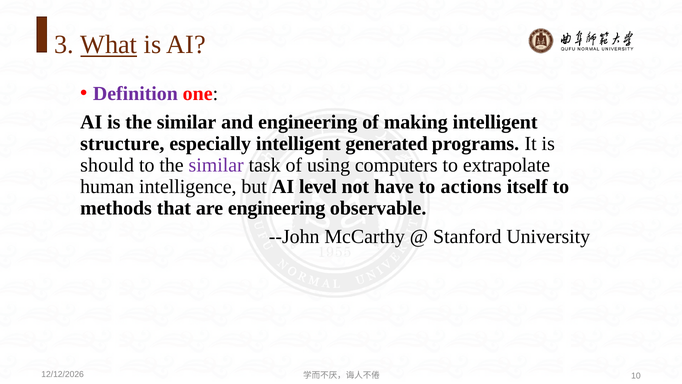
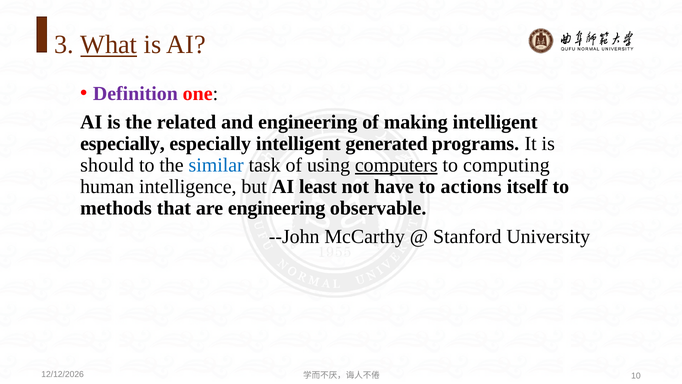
is the similar: similar -> related (187, 122)
structure: structure -> especially (122, 143)
similar colour: purple -> blue (216, 165)
computers underline: none -> present (396, 165)
extrapolate: extrapolate -> computing (506, 165)
level: level -> least (318, 186)
